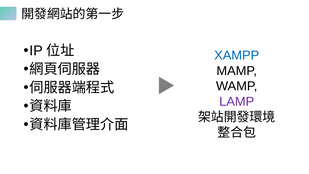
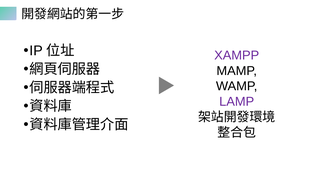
XAMPP colour: blue -> purple (237, 55)
